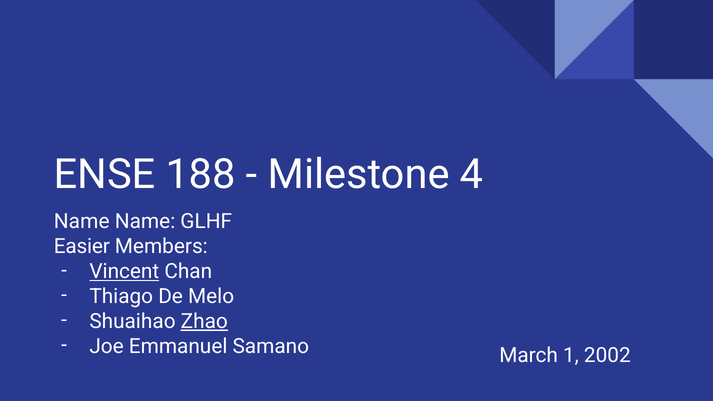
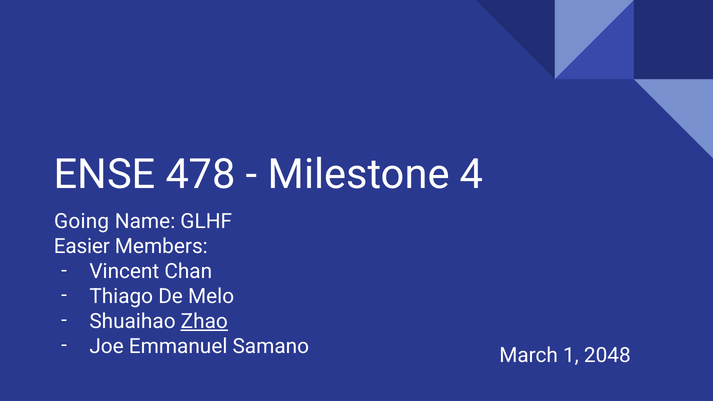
188: 188 -> 478 (201, 175)
Name: Name -> Going (82, 222)
Vincent underline: present -> none (124, 271)
2002: 2002 -> 2048 (607, 355)
